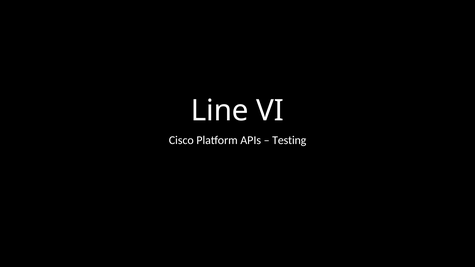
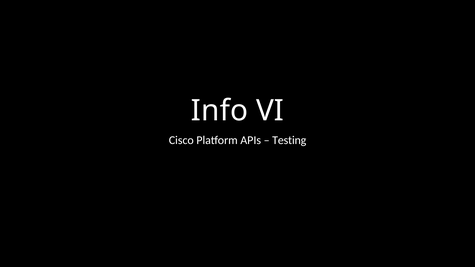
Line: Line -> Info (220, 111)
